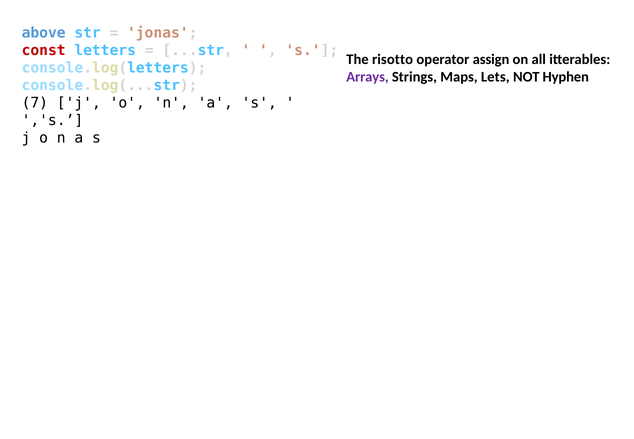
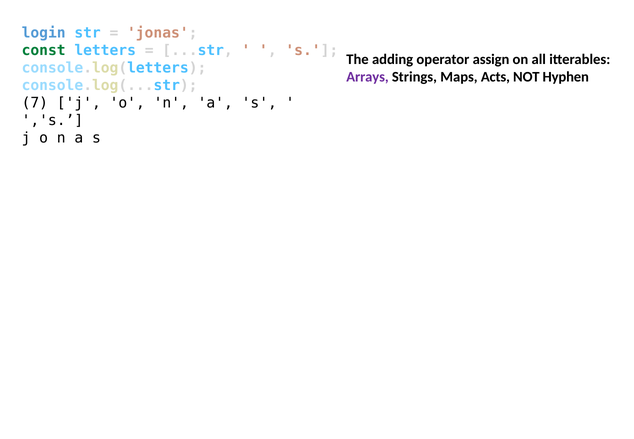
above: above -> login (44, 33)
const colour: red -> green (44, 50)
risotto: risotto -> adding (393, 59)
Lets: Lets -> Acts (495, 77)
